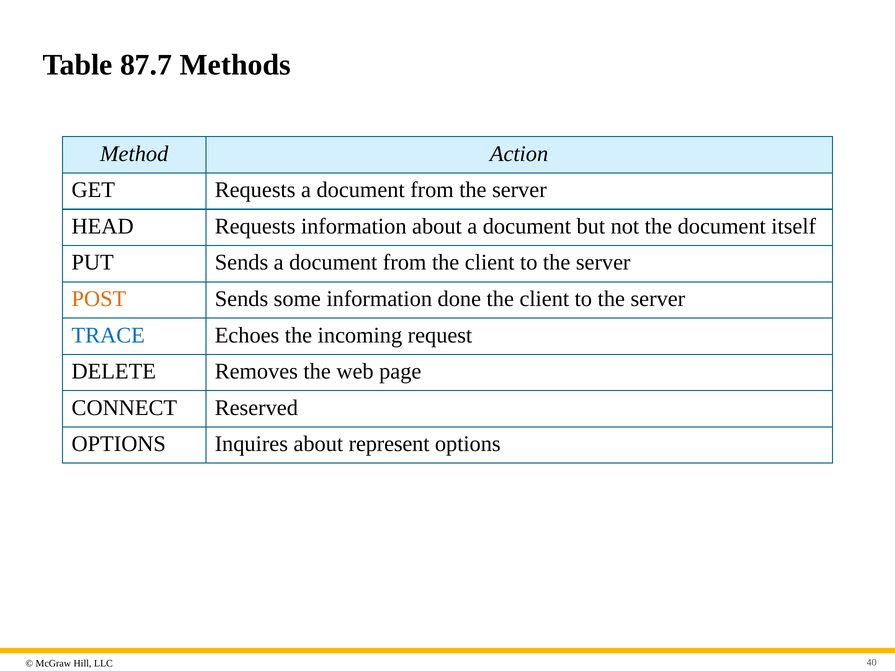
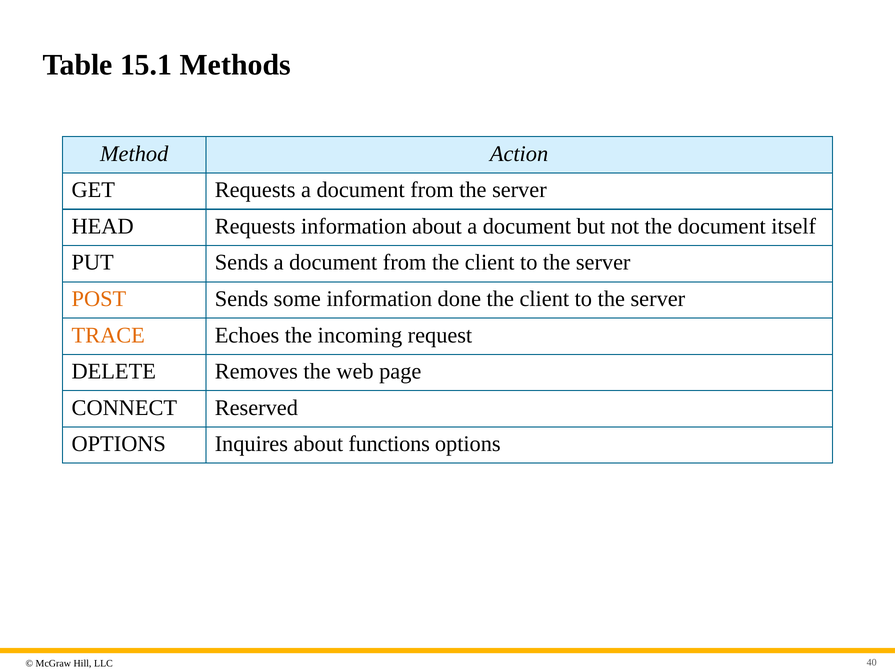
87.7: 87.7 -> 15.1 (146, 65)
TRACE colour: blue -> orange (108, 335)
represent: represent -> functions (389, 444)
